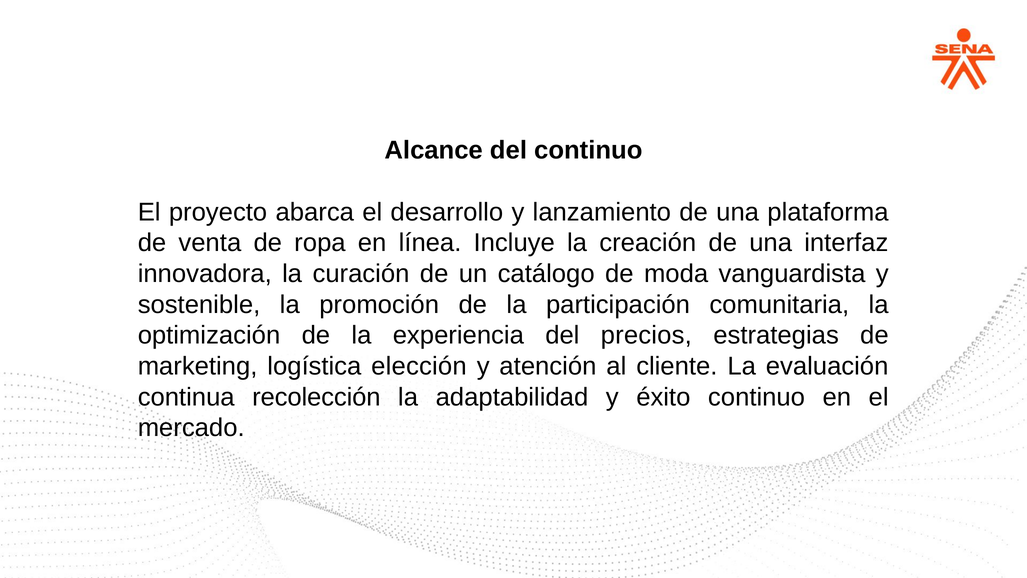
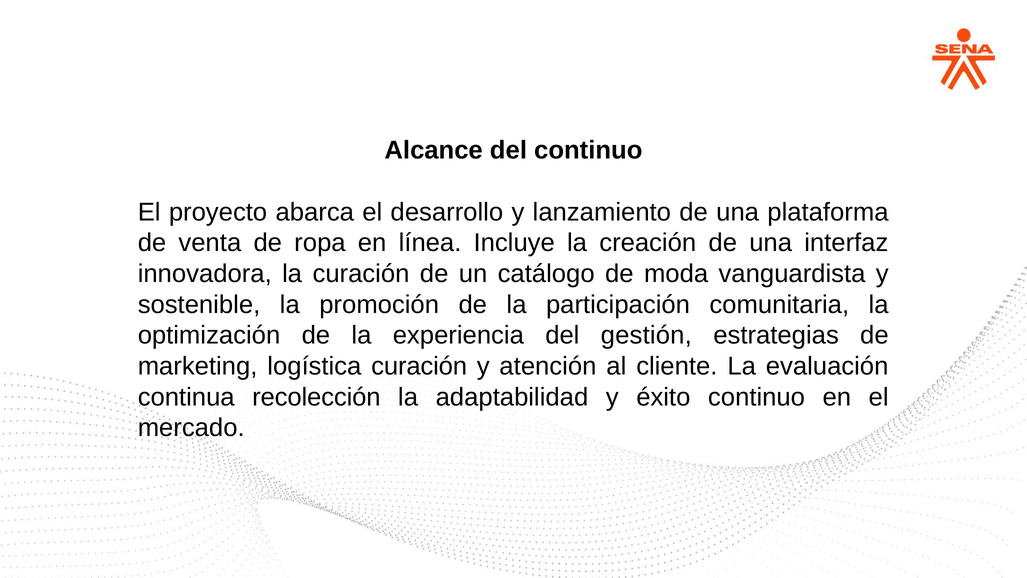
precios: precios -> gestión (646, 335)
logística elección: elección -> curación (419, 366)
